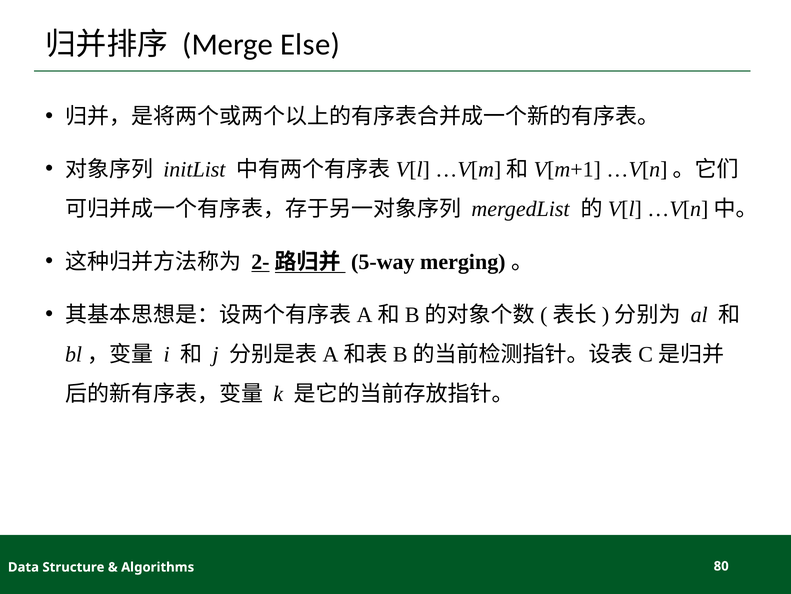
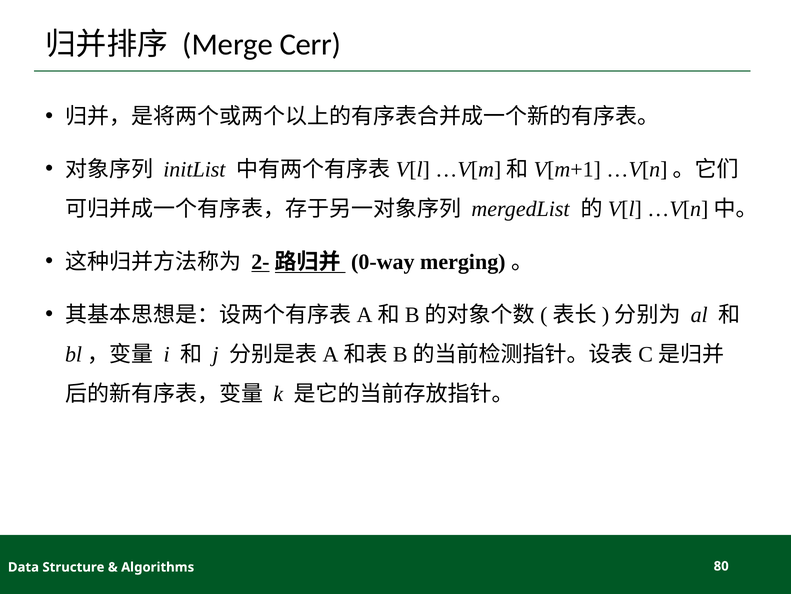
Else: Else -> Cerr (310, 44)
5-way: 5-way -> 0-way (383, 262)
